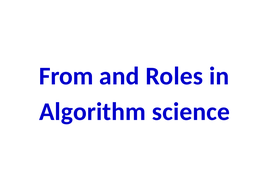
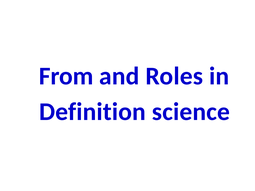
Algorithm: Algorithm -> Definition (92, 112)
